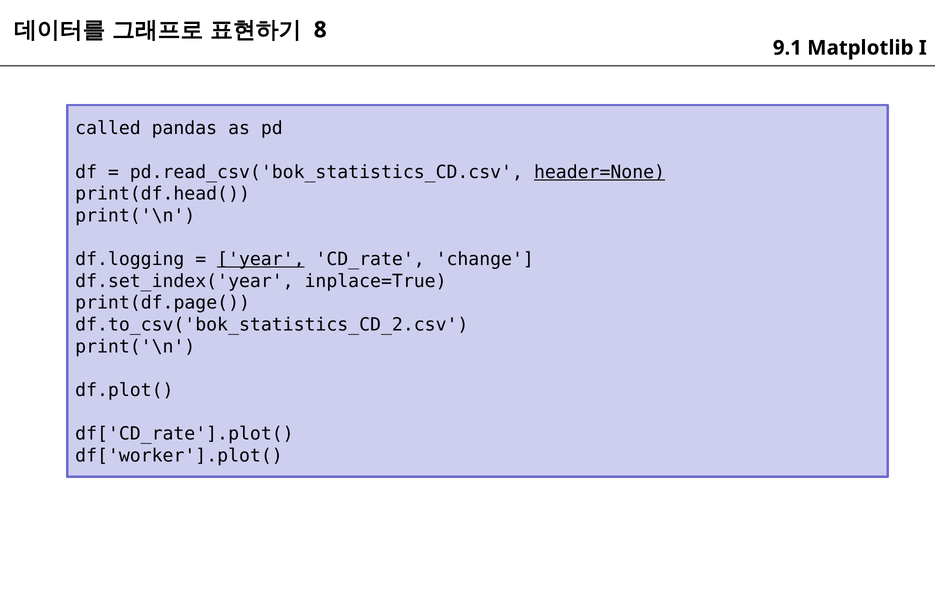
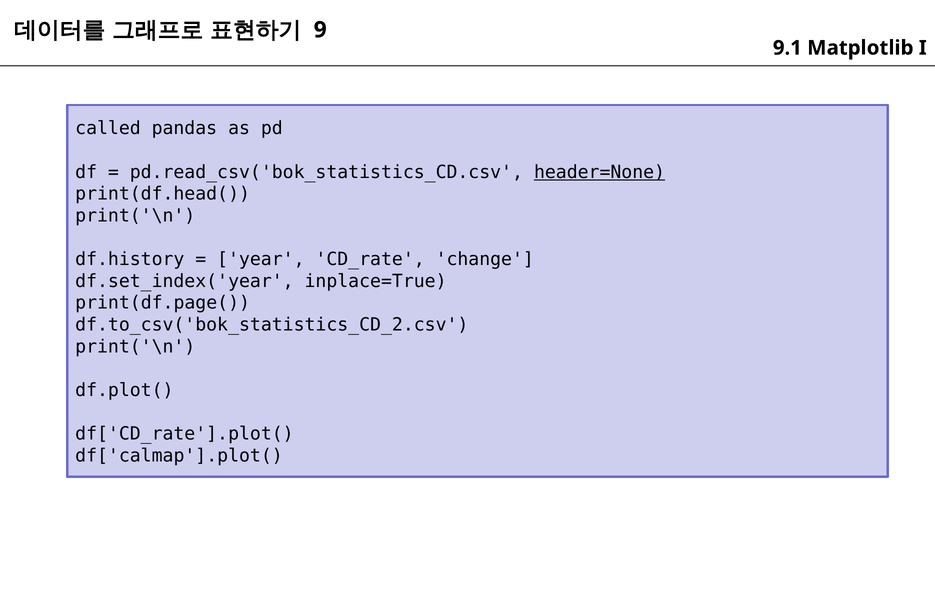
8: 8 -> 9 (320, 30)
df.logging: df.logging -> df.history (130, 259)
year underline: present -> none (261, 259)
df['worker'].plot(: df['worker'].plot( -> df['calmap'].plot( (179, 456)
